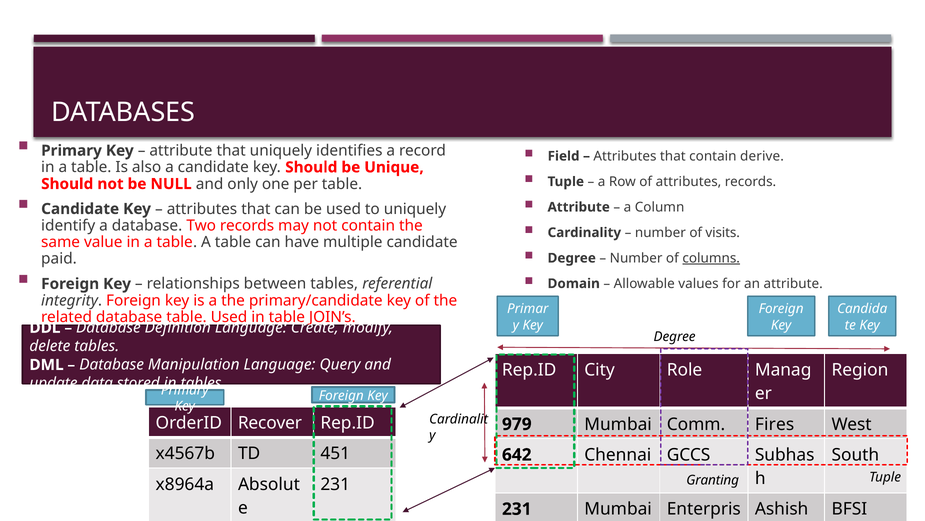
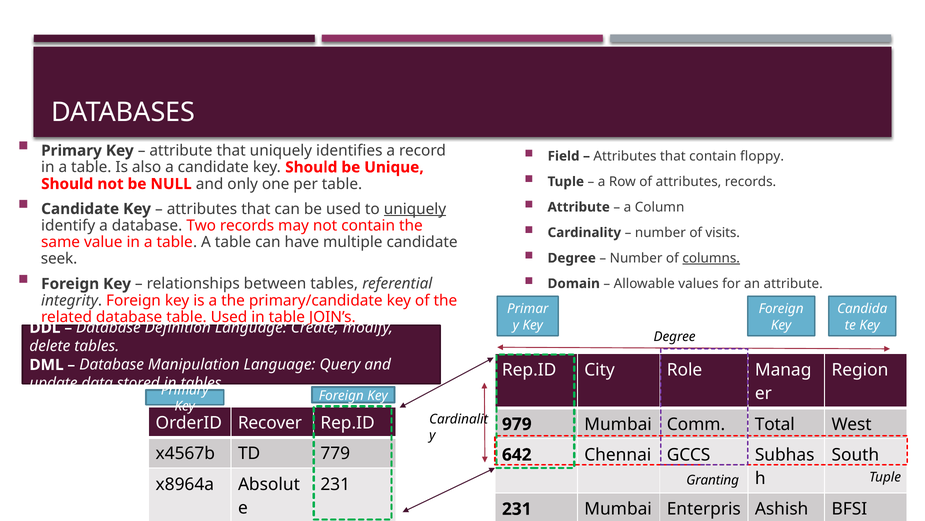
derive: derive -> floppy (762, 156)
uniquely underline: none -> present (415, 209)
paid: paid -> seek (59, 259)
Fires: Fires -> Total (775, 424)
451: 451 -> 779 (335, 453)
